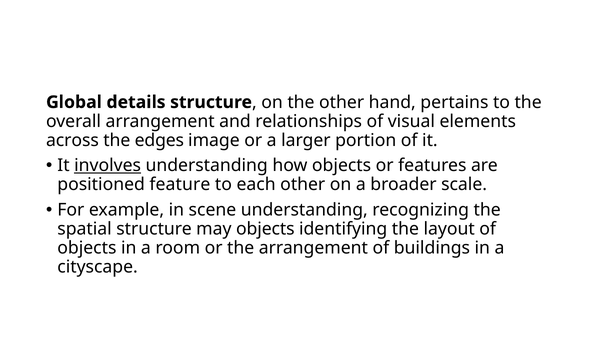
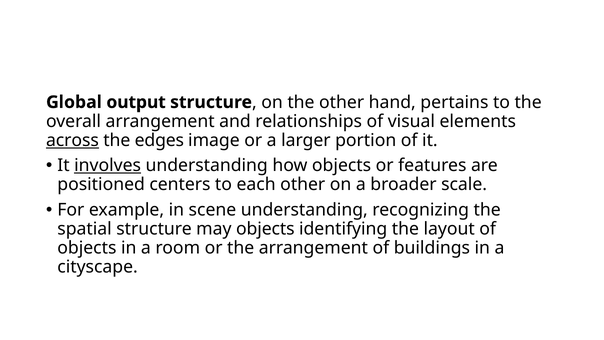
details: details -> output (136, 102)
across underline: none -> present (72, 140)
feature: feature -> centers (180, 185)
